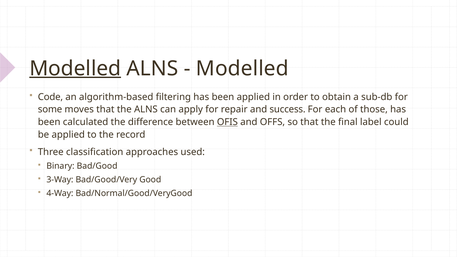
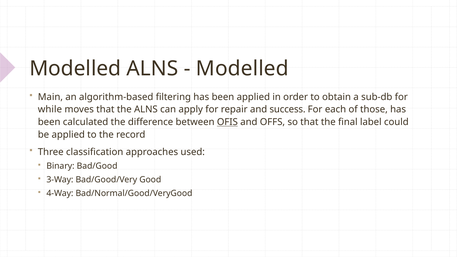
Modelled underline: present -> none (75, 68)
Code: Code -> Main (50, 97)
some: some -> while (50, 110)
